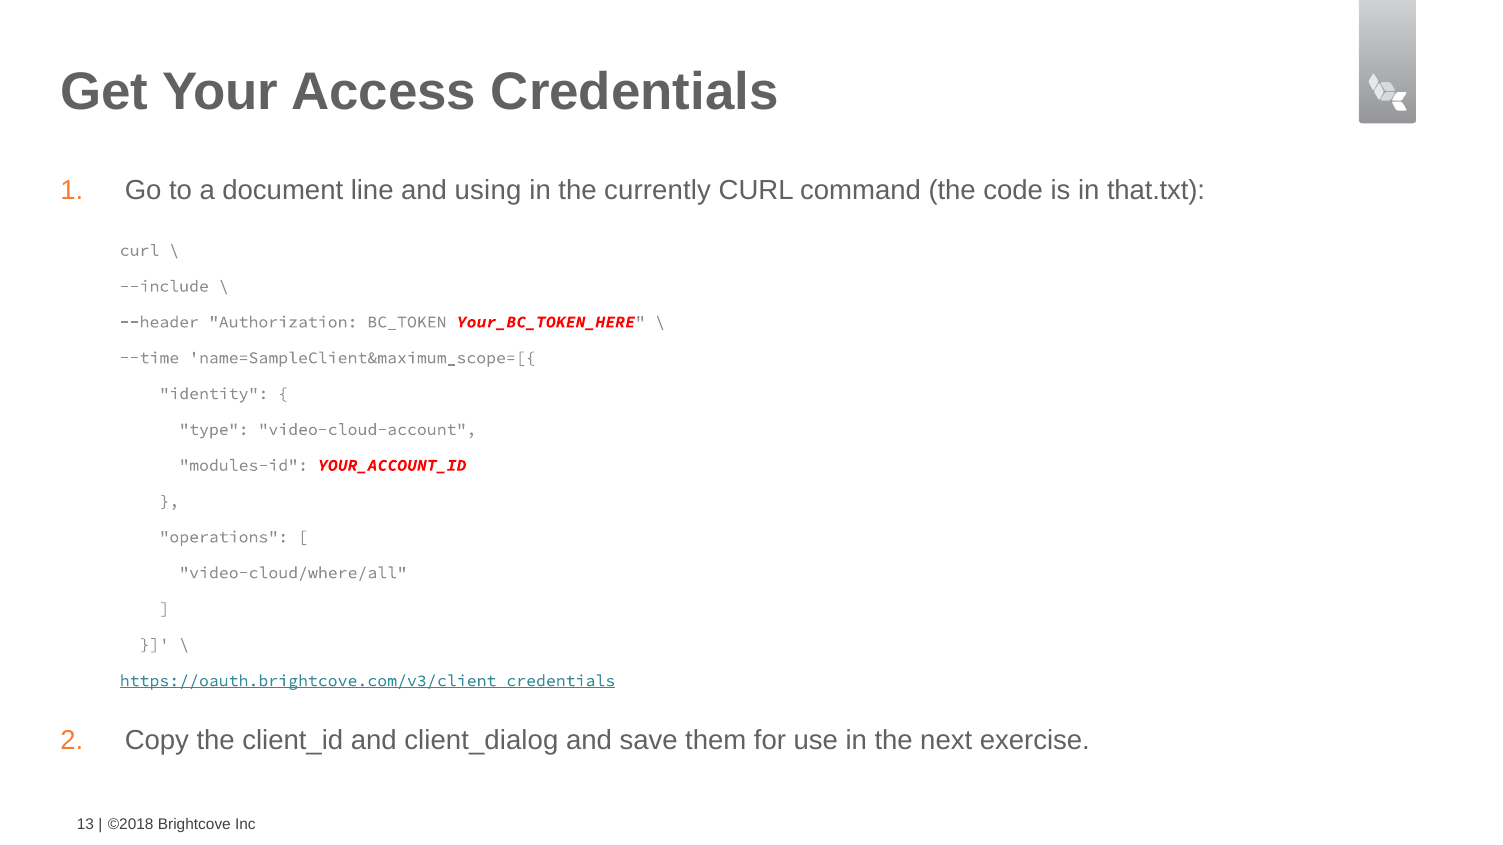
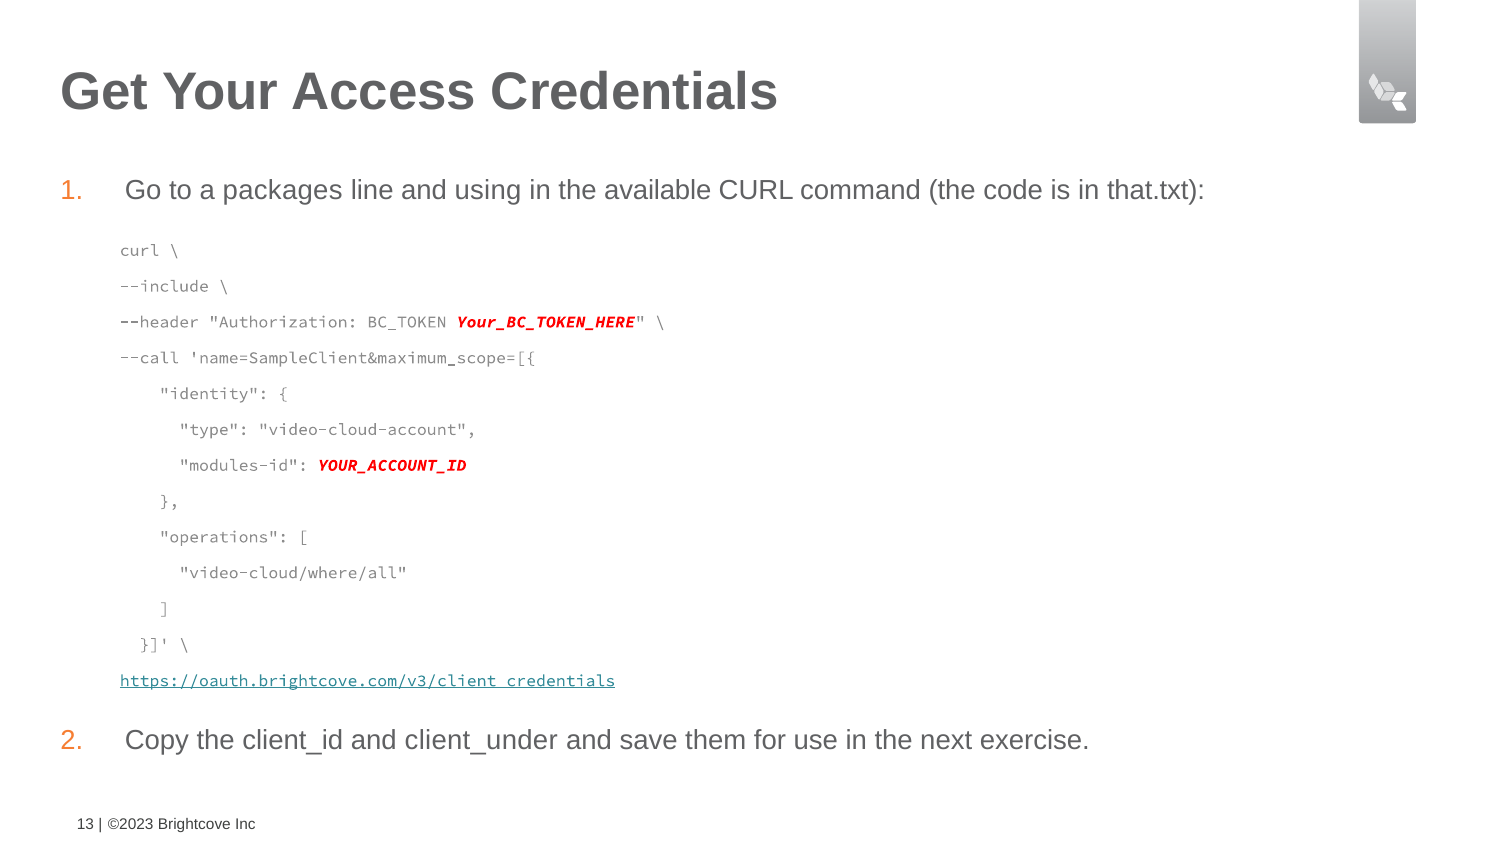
document: document -> packages (283, 191)
currently: currently -> available (658, 191)
--time: --time -> --call (149, 358)
client_dialog: client_dialog -> client_under (481, 741)
©2018: ©2018 -> ©2023 (131, 825)
